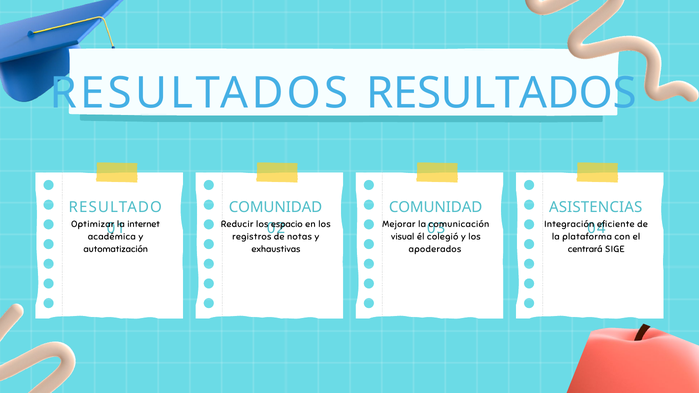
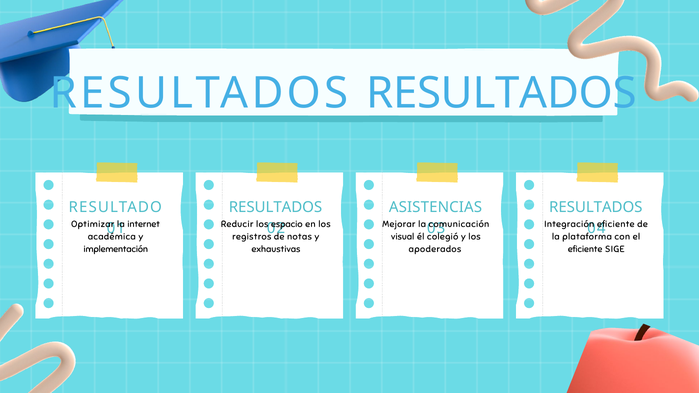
COMUNIDAD: COMUNIDAD -> RESULTADOS (275, 207)
COMUNIDAD: COMUNIDAD -> ASISTENCIAS (436, 207)
ASISTENCIAS: ASISTENCIAS -> RESULTADOS (596, 207)
automatización: automatización -> implementación (116, 249)
centrará: centrará -> eficiente (585, 249)
